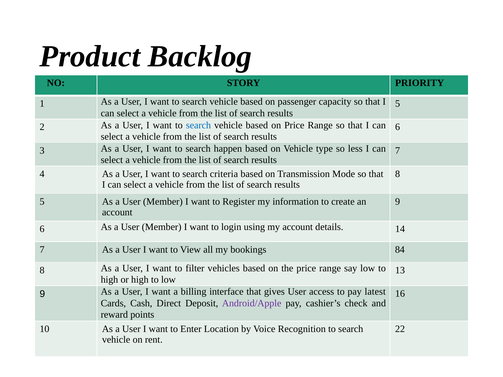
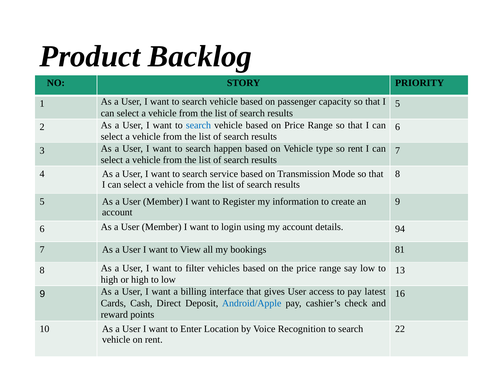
so less: less -> rent (355, 149)
criteria: criteria -> service (224, 174)
14: 14 -> 94 (400, 229)
84: 84 -> 81 (400, 250)
Android/Apple colour: purple -> blue (252, 303)
